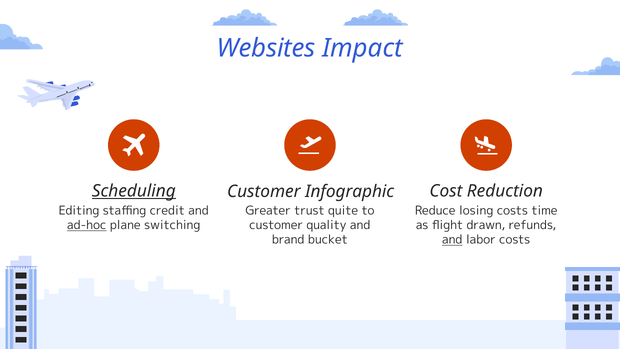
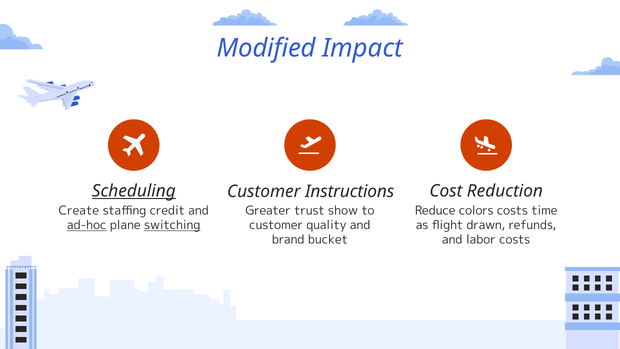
Websites: Websites -> Modified (266, 48)
Infographic: Infographic -> Instructions (350, 191)
Editing: Editing -> Create (79, 211)
quite: quite -> show (343, 211)
losing: losing -> colors (476, 211)
switching underline: none -> present (172, 225)
and underline: present -> none (452, 240)
